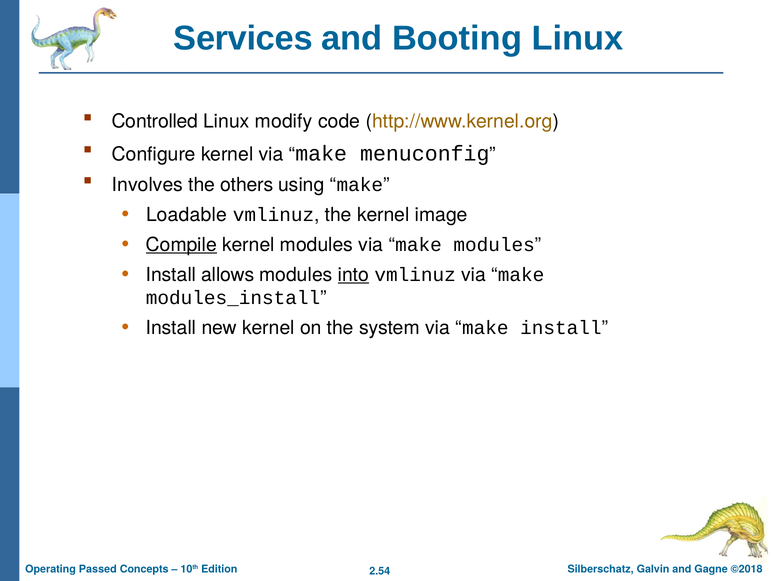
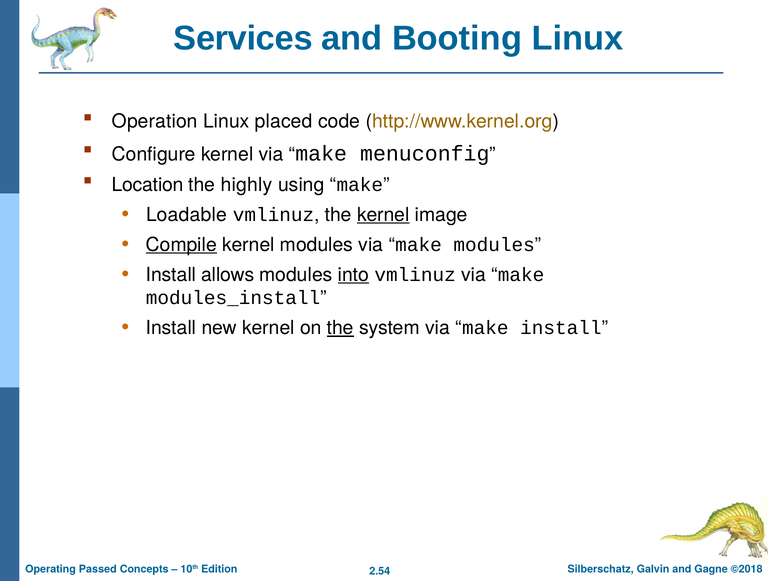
Controlled: Controlled -> Operation (155, 121)
modify: modify -> placed (284, 121)
Involves: Involves -> Location (148, 185)
others: others -> highly (247, 185)
kernel underline: none -> present (383, 215)
the underline: none -> present (340, 328)
